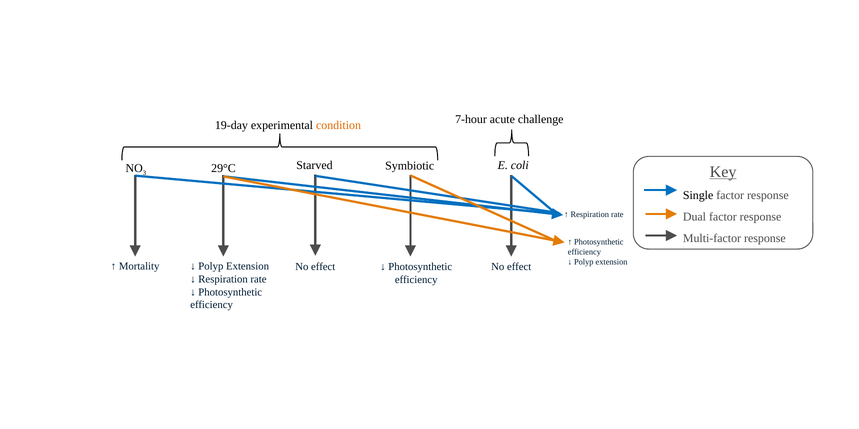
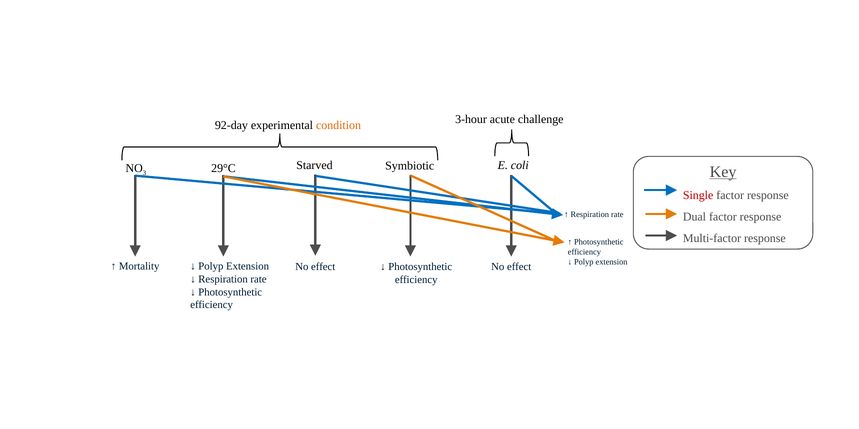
7-hour: 7-hour -> 3-hour (471, 120)
19-day: 19-day -> 92-day (231, 125)
Single colour: black -> red (698, 196)
